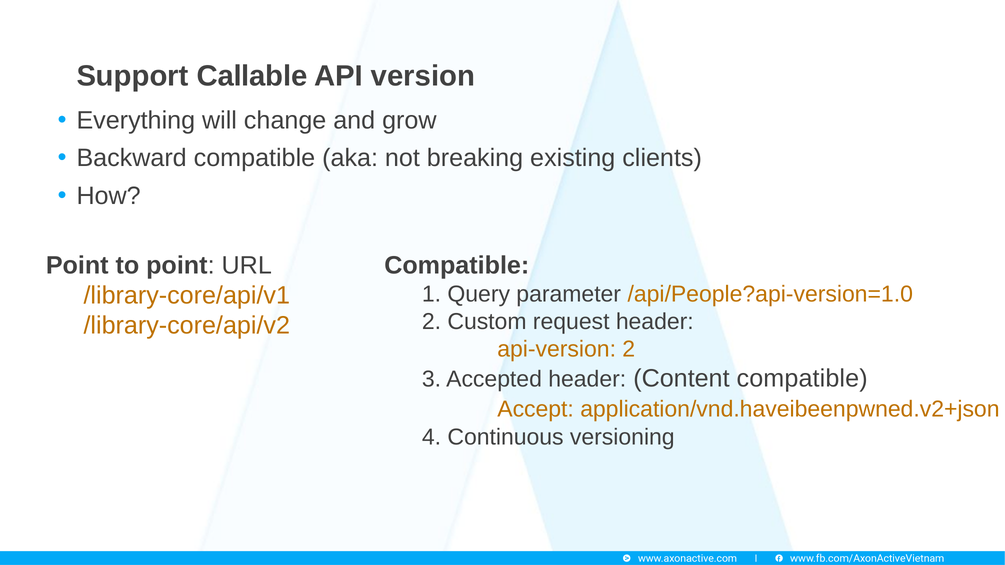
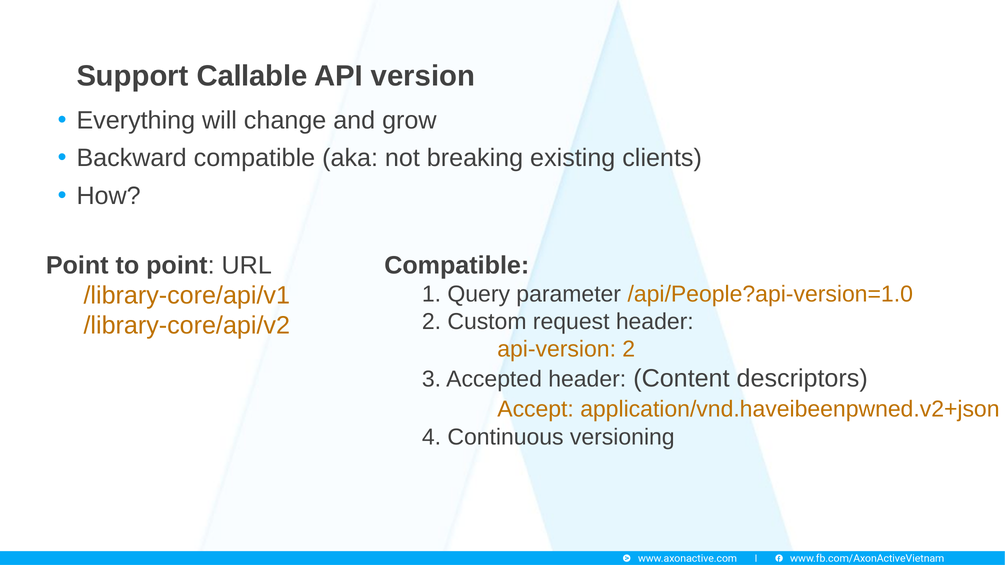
Content compatible: compatible -> descriptors (802, 379)
